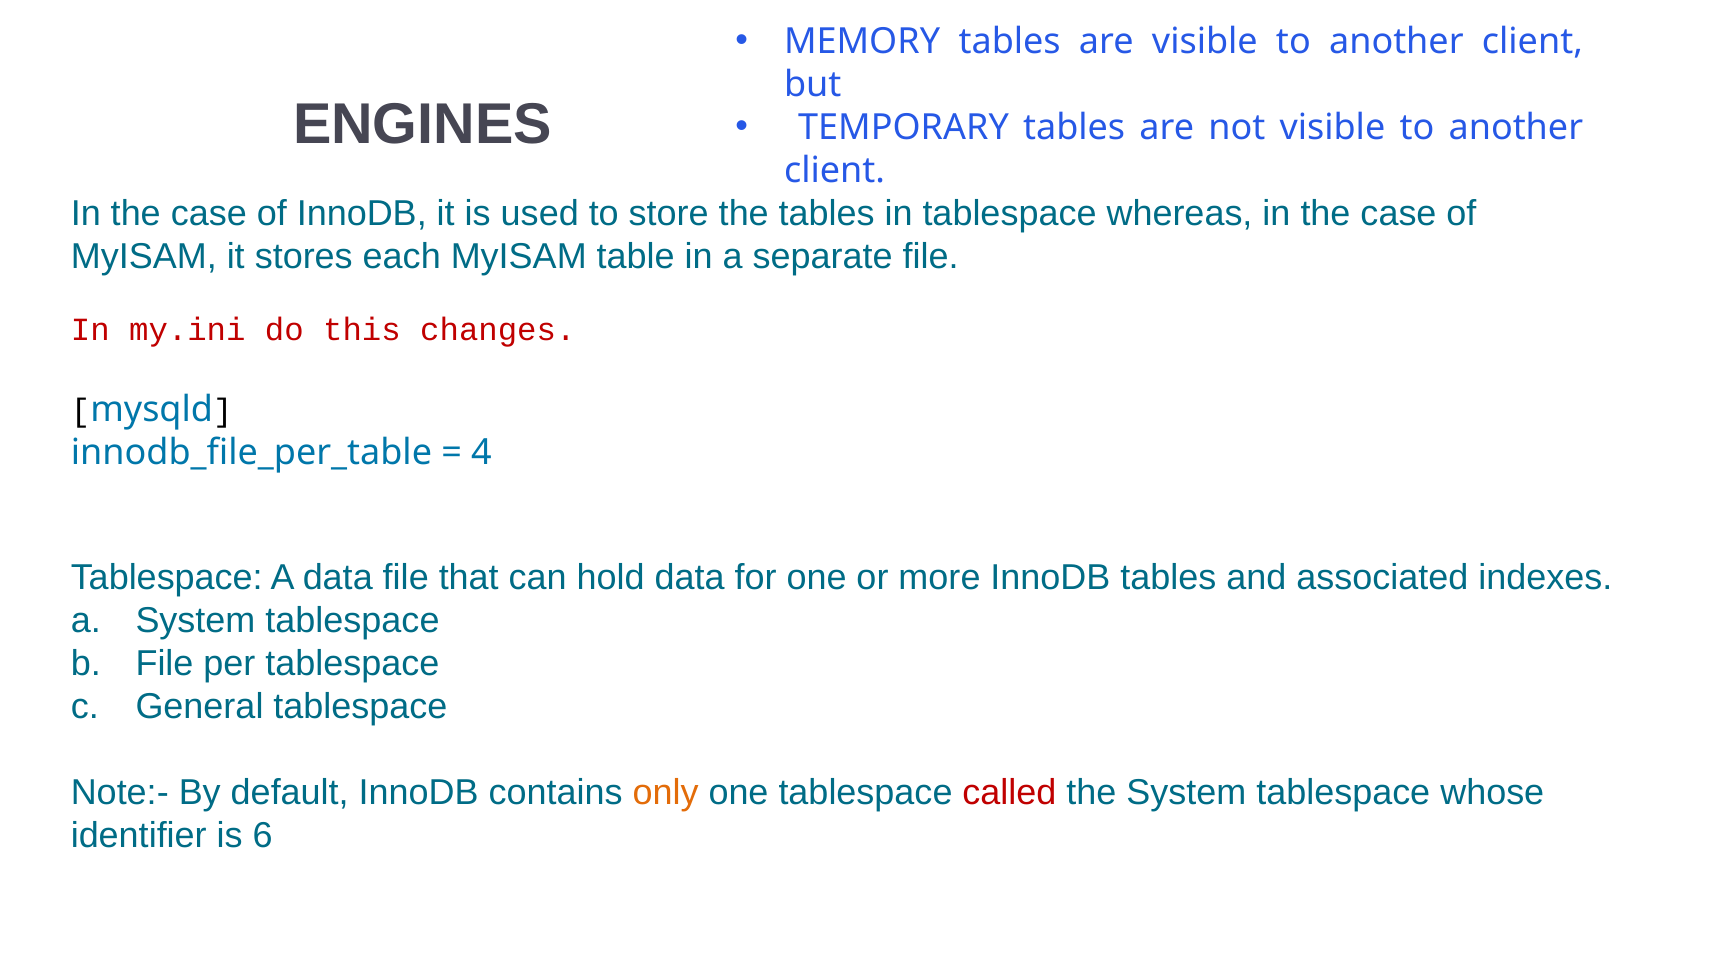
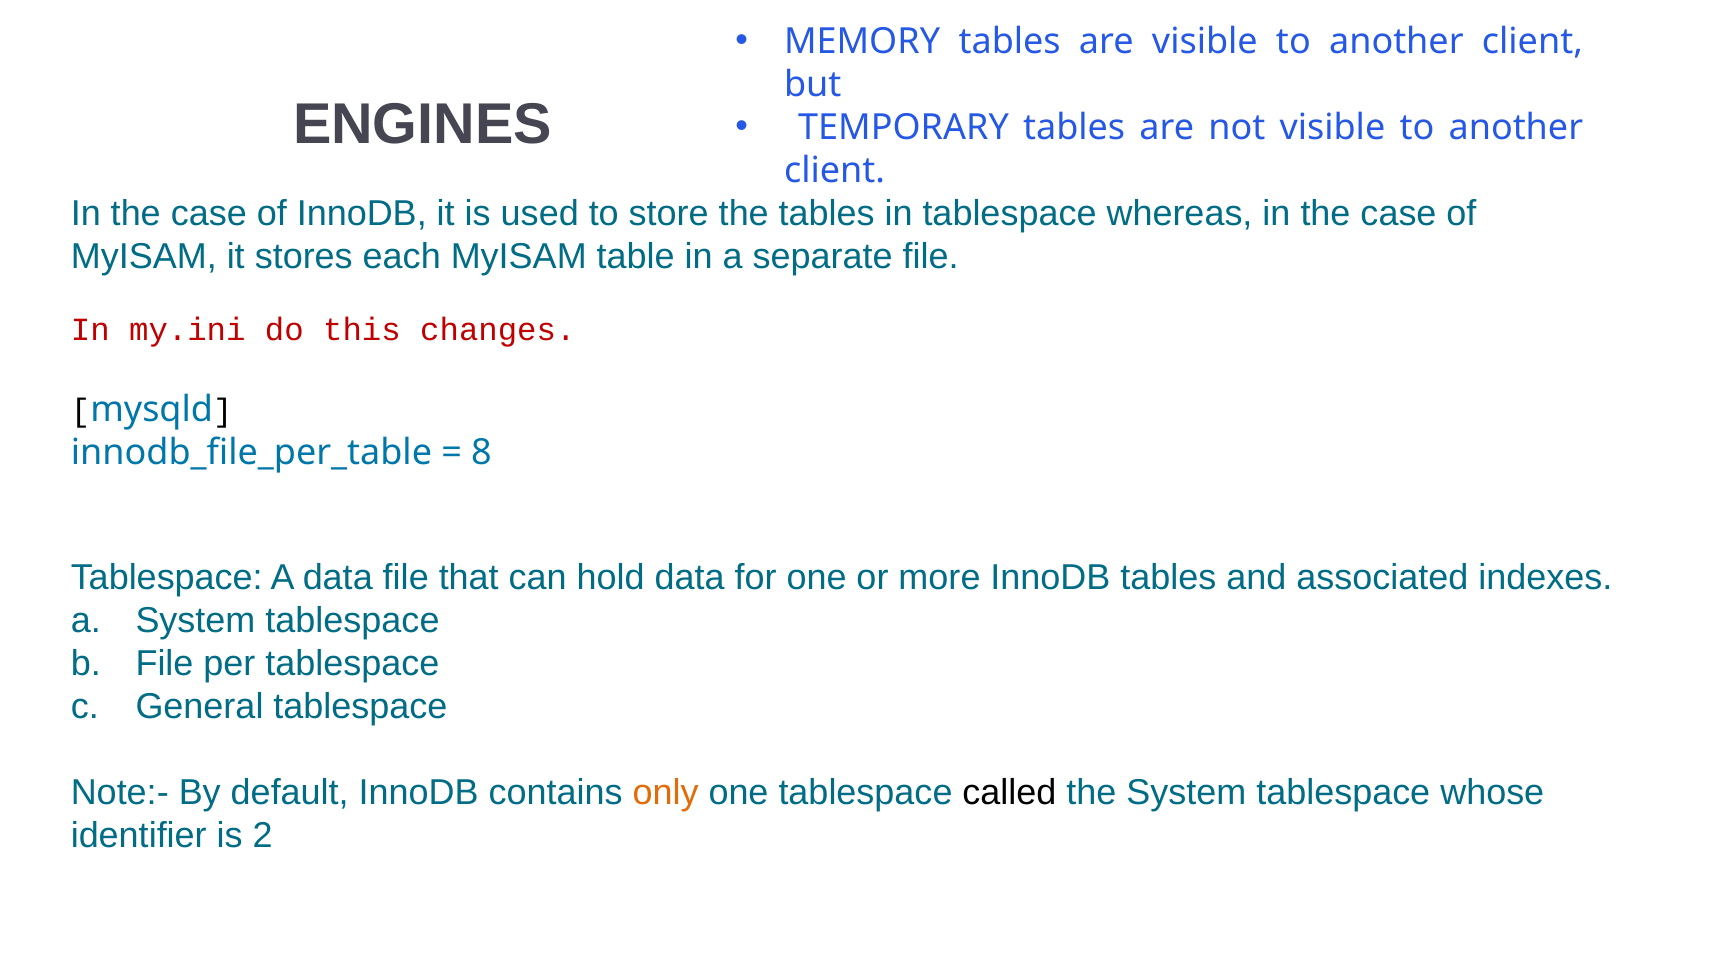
4: 4 -> 8 (482, 453)
called colour: red -> black (1009, 793)
6: 6 -> 2 (263, 836)
